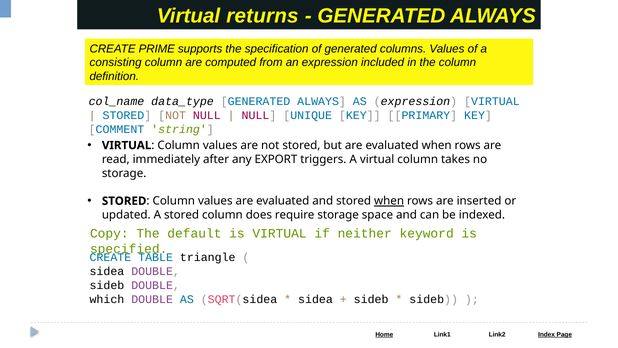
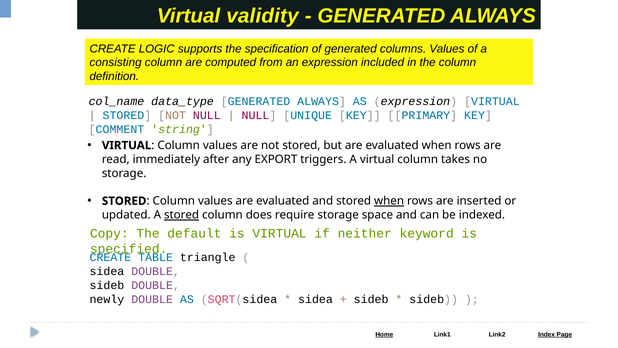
returns: returns -> validity (262, 16)
PRIME: PRIME -> LOGIC (157, 49)
stored underline: none -> present (182, 215)
which: which -> newly (107, 299)
